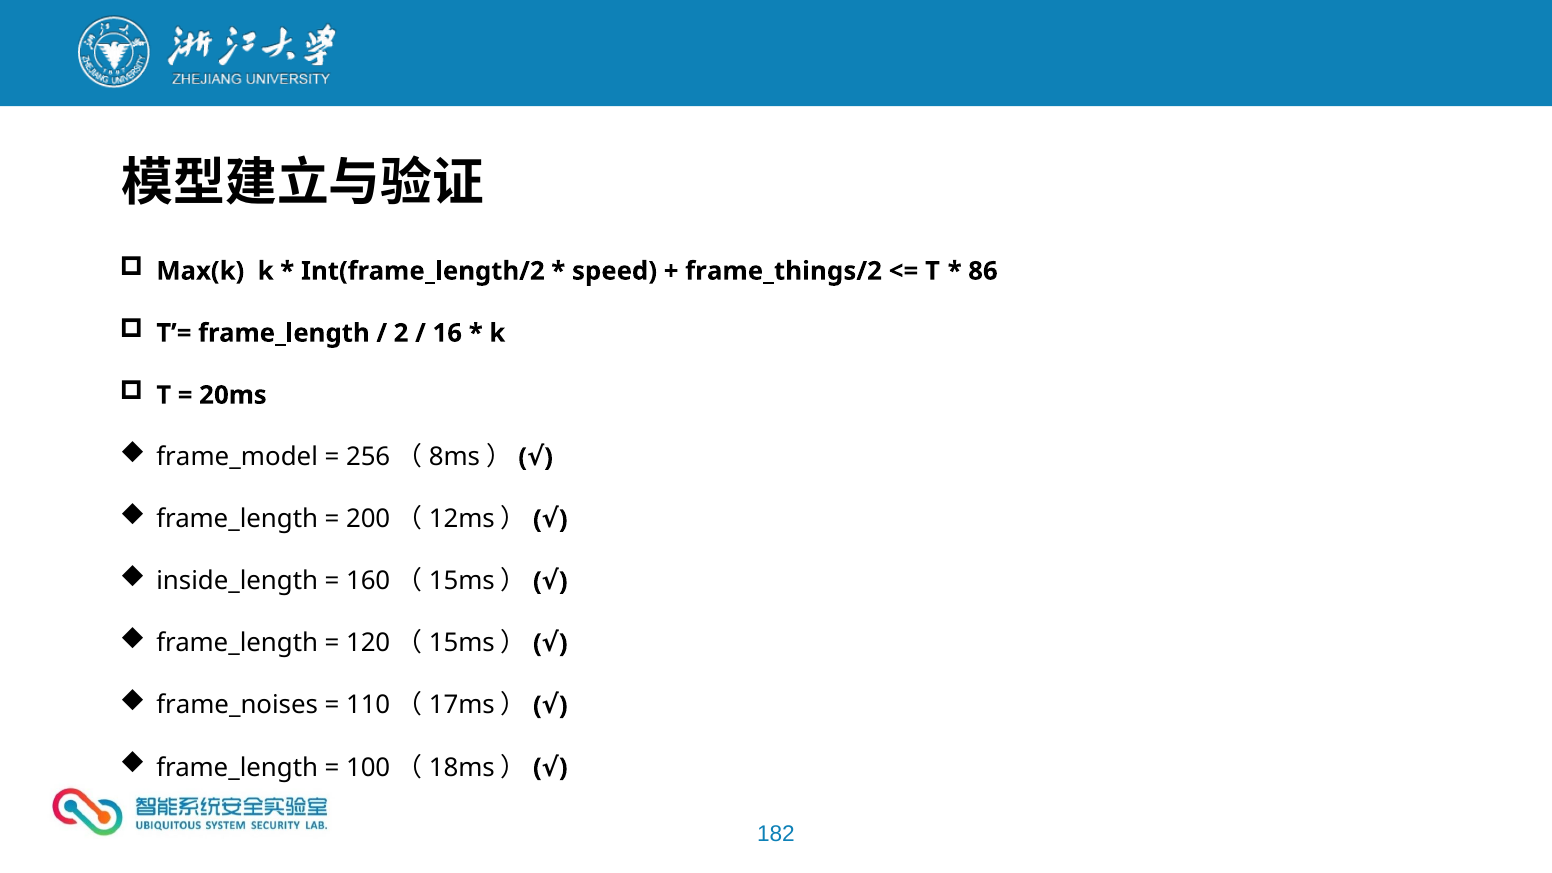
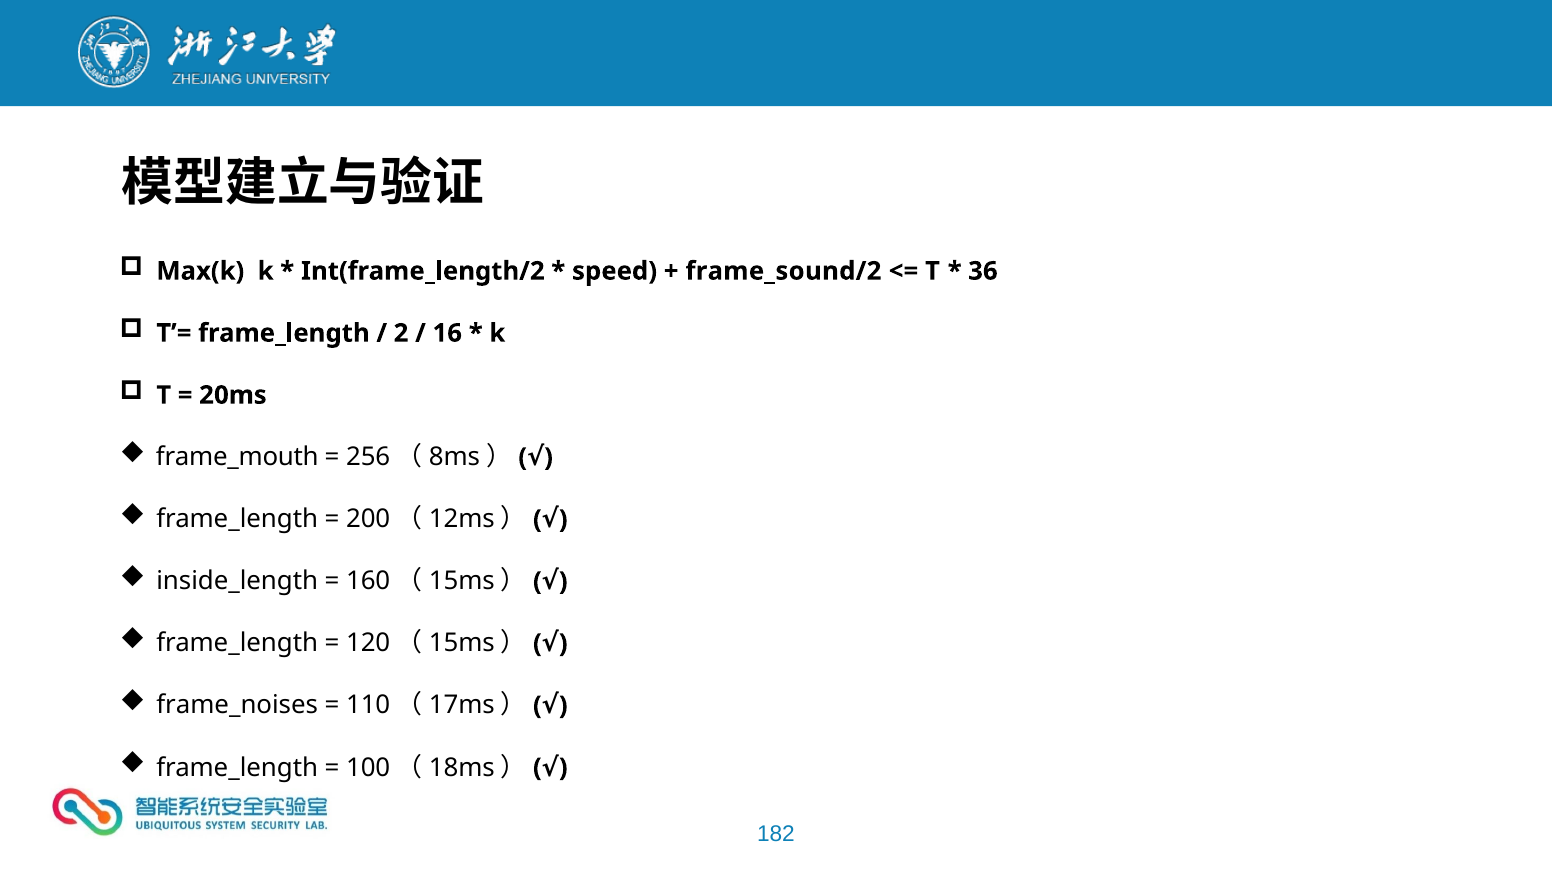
frame_things/2: frame_things/2 -> frame_sound/2 (783, 271)
86: 86 -> 36 (983, 271)
frame_model: frame_model -> frame_mouth (237, 457)
